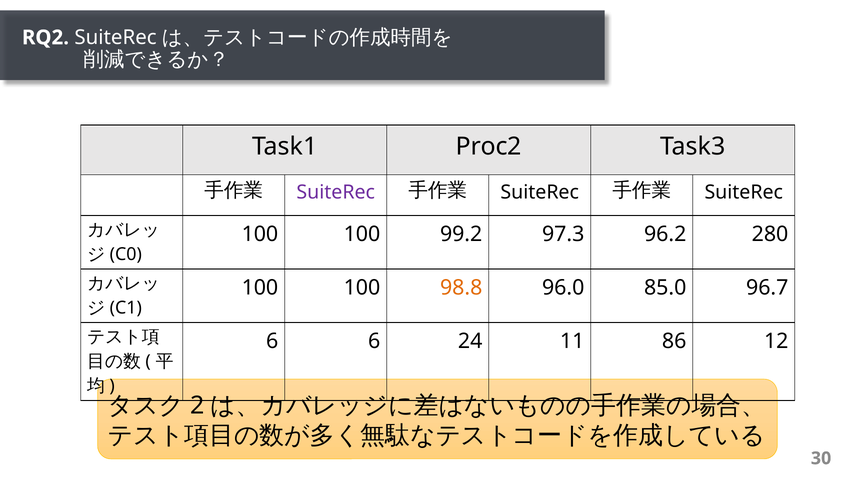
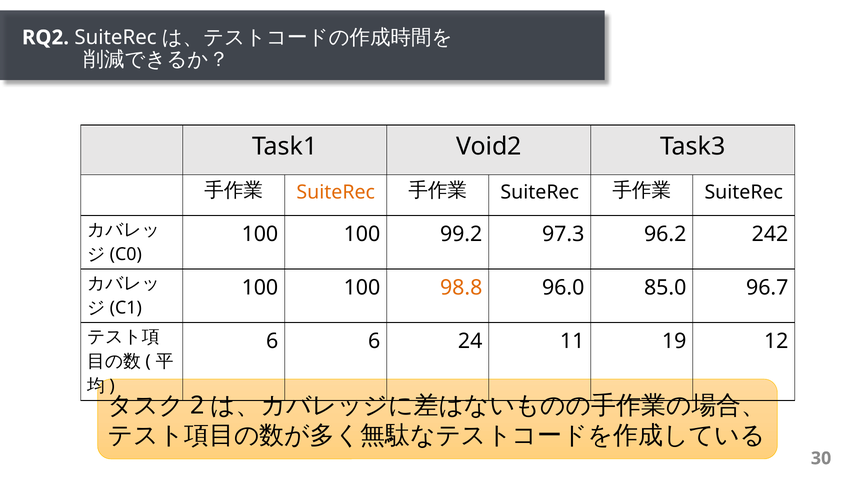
Proc2: Proc2 -> Void2 (489, 147)
SuiteRec colour: purple -> orange (336, 192)
280: 280 -> 242 (770, 234)
86: 86 -> 19 (674, 341)
